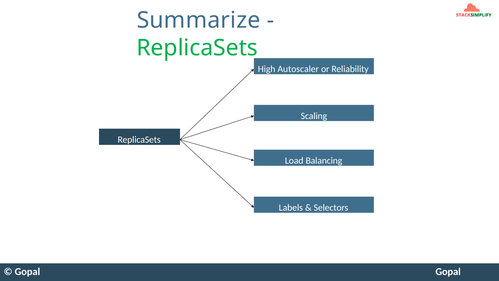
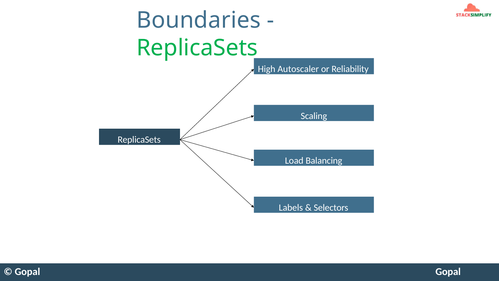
Summarize: Summarize -> Boundaries (199, 20)
